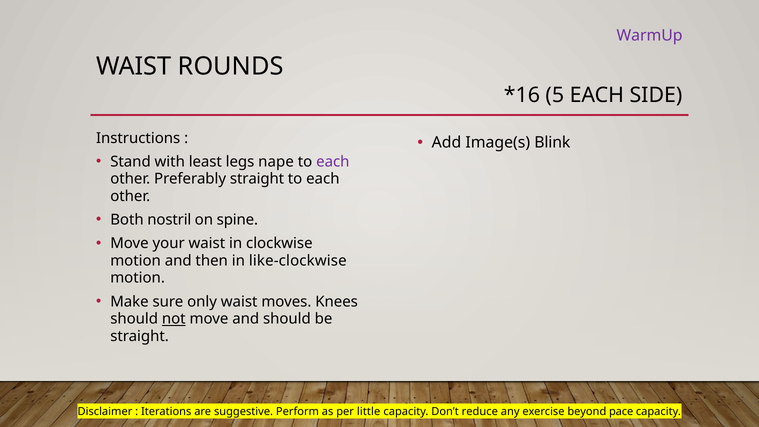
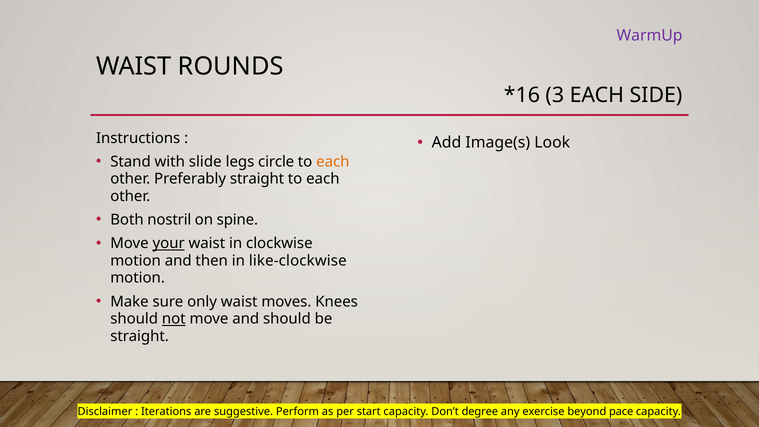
5: 5 -> 3 (555, 95)
Blink: Blink -> Look (552, 143)
least: least -> slide (205, 162)
nape: nape -> circle (276, 162)
each colour: purple -> orange (333, 162)
your underline: none -> present (169, 243)
little: little -> start (369, 412)
reduce: reduce -> degree (480, 412)
